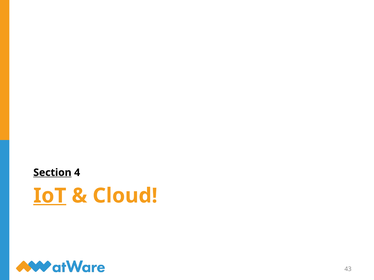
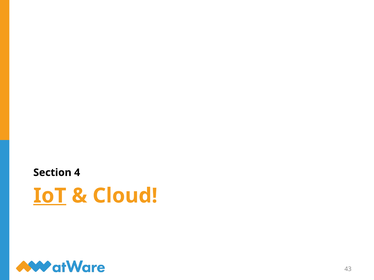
Section underline: present -> none (52, 173)
